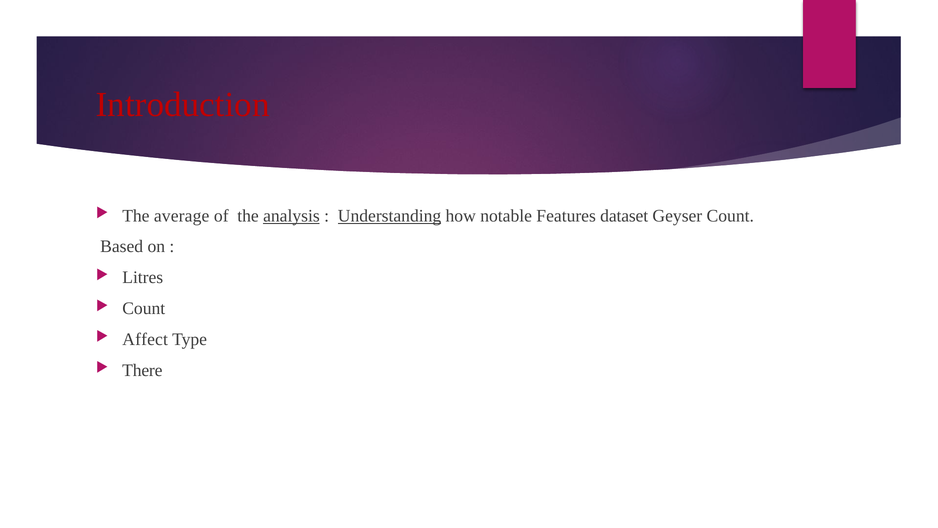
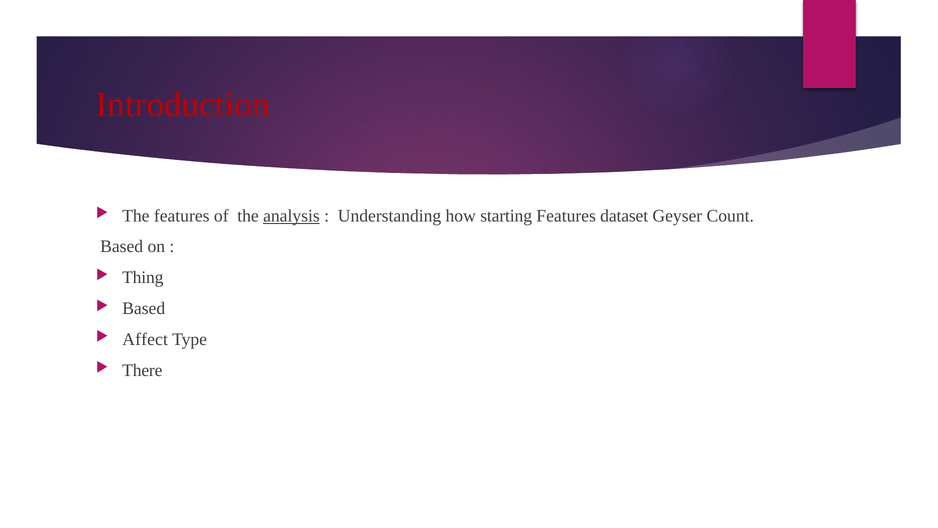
The average: average -> features (182, 216)
Understanding underline: present -> none (390, 216)
notable: notable -> starting (506, 216)
Litres: Litres -> Thing (143, 277)
Count: Count -> Based (144, 308)
